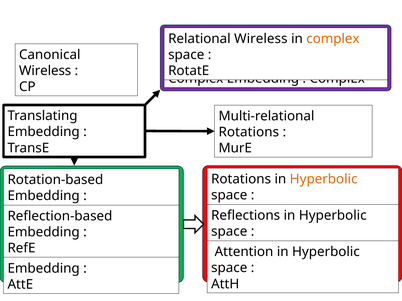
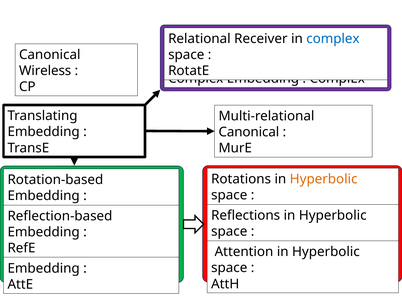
Relational Wireless: Wireless -> Receiver (261, 39)
complex colour: orange -> blue (333, 39)
Rotations: Rotations -> Canonical (249, 132)
